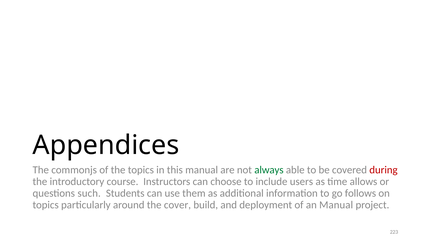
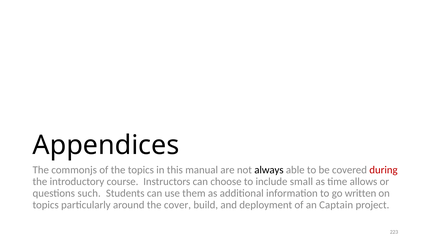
always colour: green -> black (269, 170)
users: users -> small (301, 181)
follows: follows -> written (361, 193)
an Manual: Manual -> Captain (336, 205)
